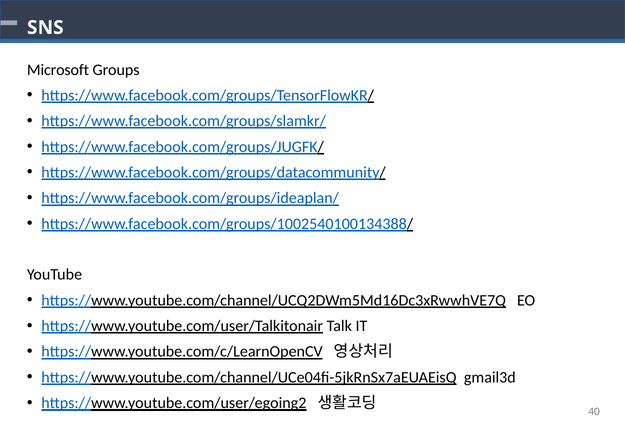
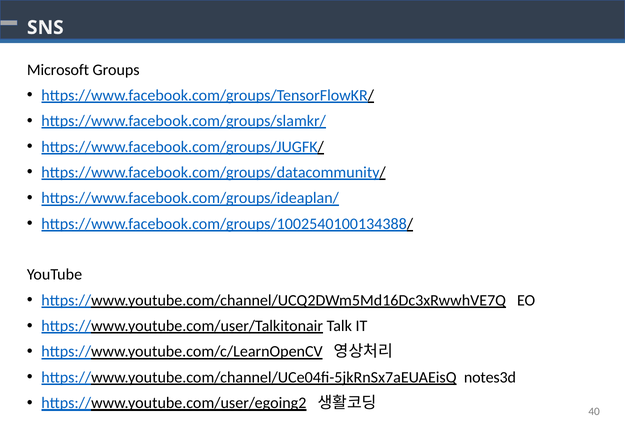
gmail3d: gmail3d -> notes3d (490, 377)
